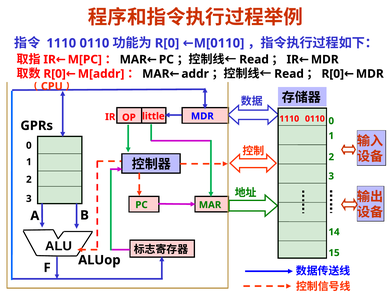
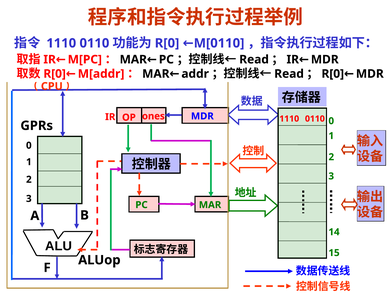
little: little -> ones (153, 116)
